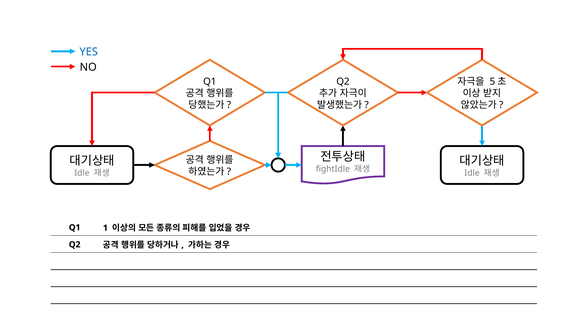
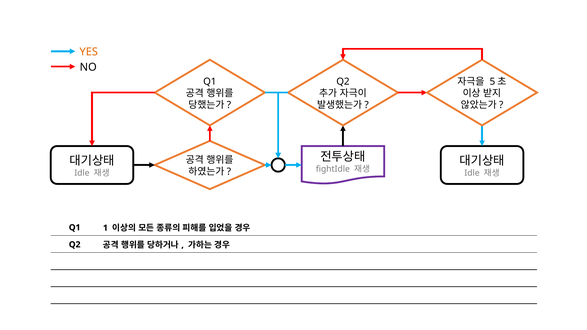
YES colour: blue -> orange (89, 52)
